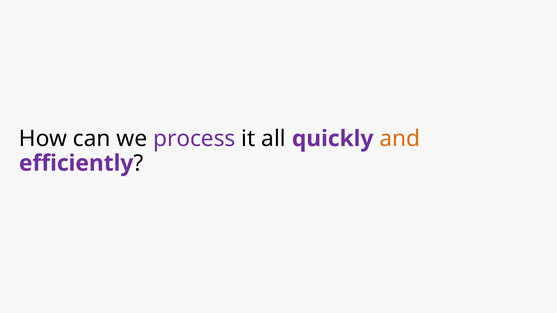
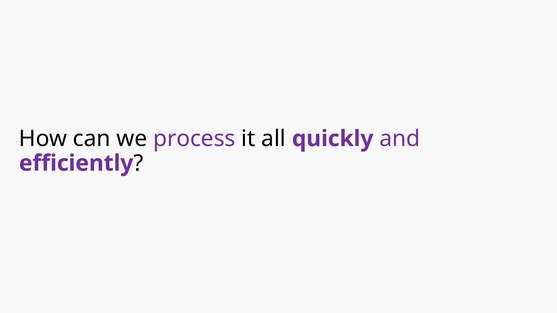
and colour: orange -> purple (400, 139)
